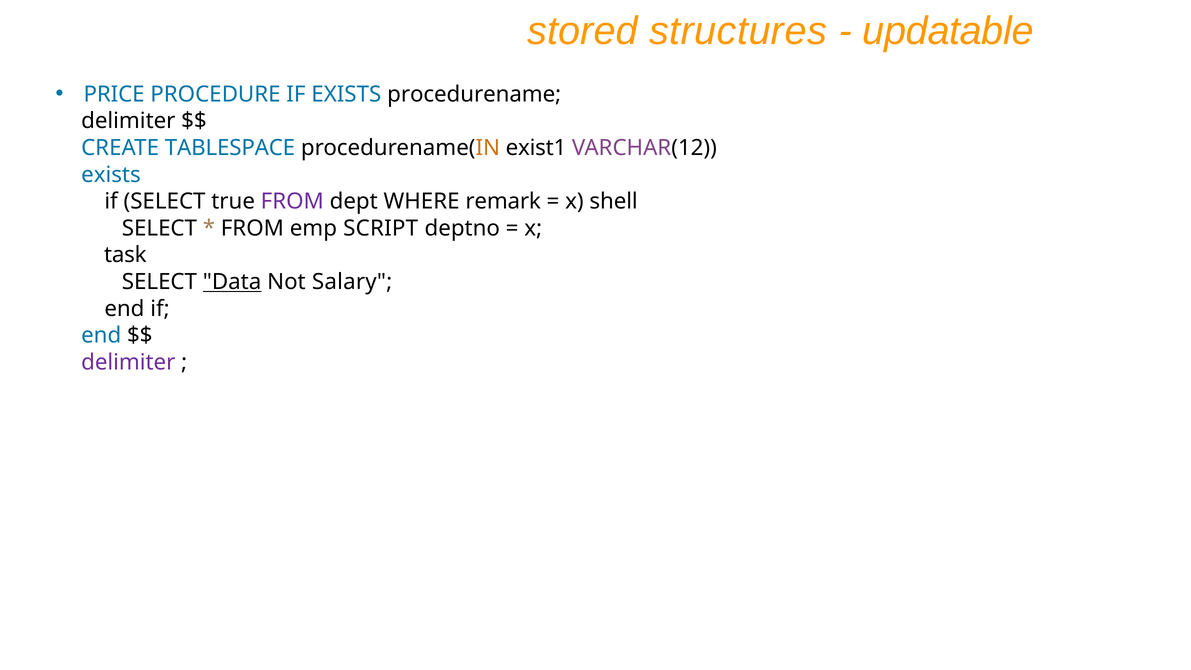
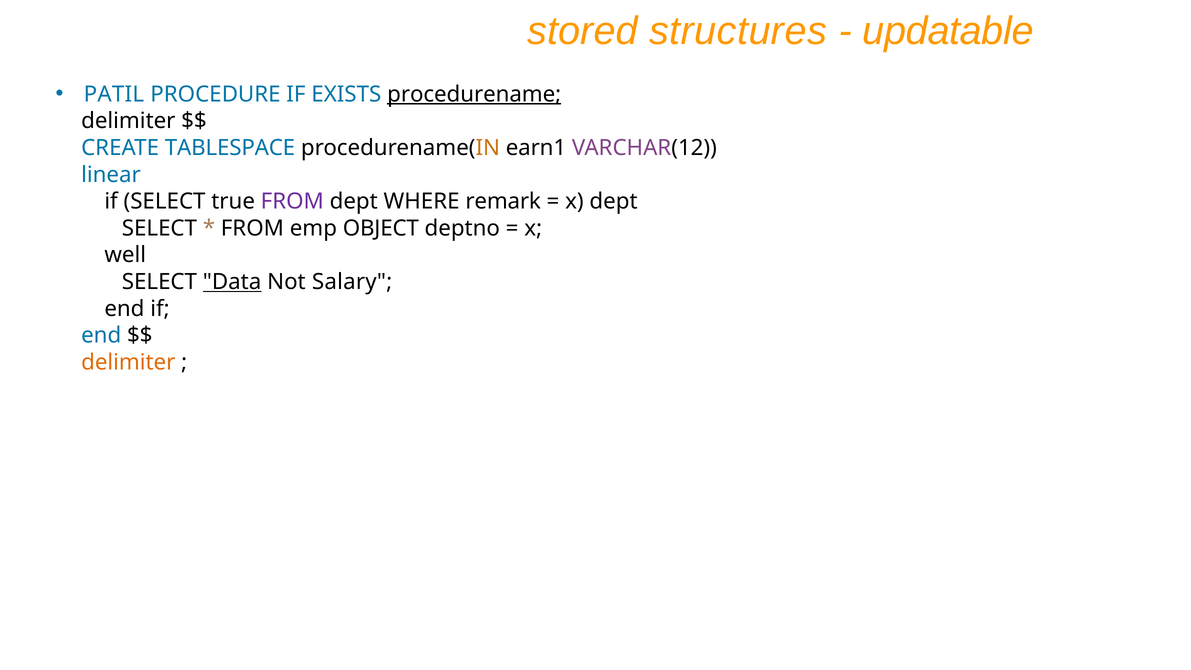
PRICE: PRICE -> PATIL (114, 94)
procedurename underline: none -> present (474, 94)
exist1: exist1 -> earn1 (536, 148)
exists: exists -> linear (111, 175)
x shell: shell -> dept (614, 201)
SCRIPT: SCRIPT -> OBJECT (381, 228)
task: task -> well (125, 255)
delimiter colour: purple -> orange (128, 362)
